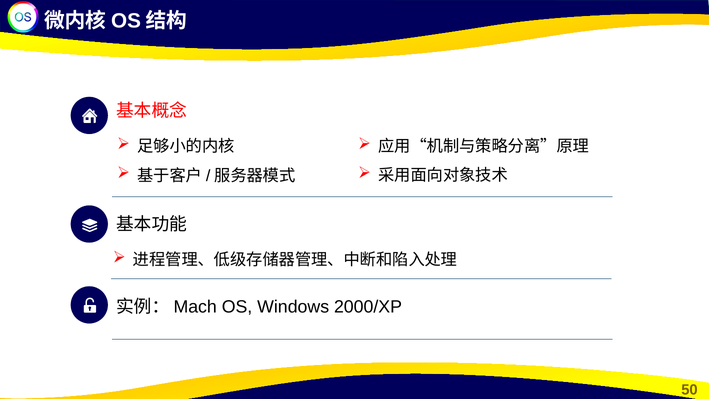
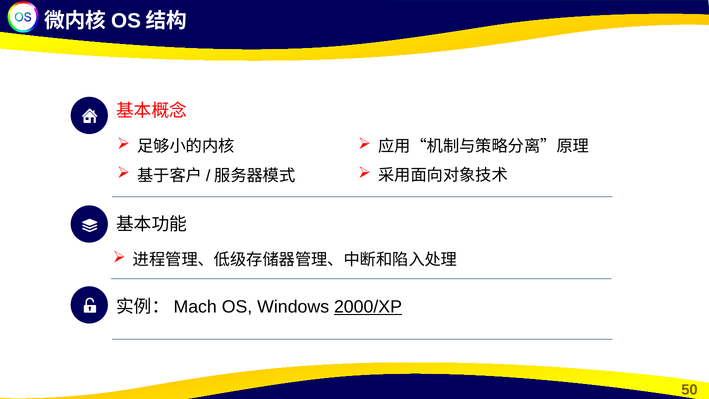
2000/XP underline: none -> present (368, 307)
